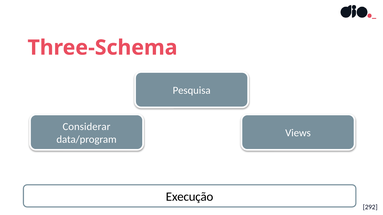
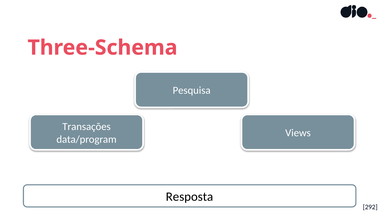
Considerar: Considerar -> Transações (87, 127)
Execução: Execução -> Resposta (190, 197)
